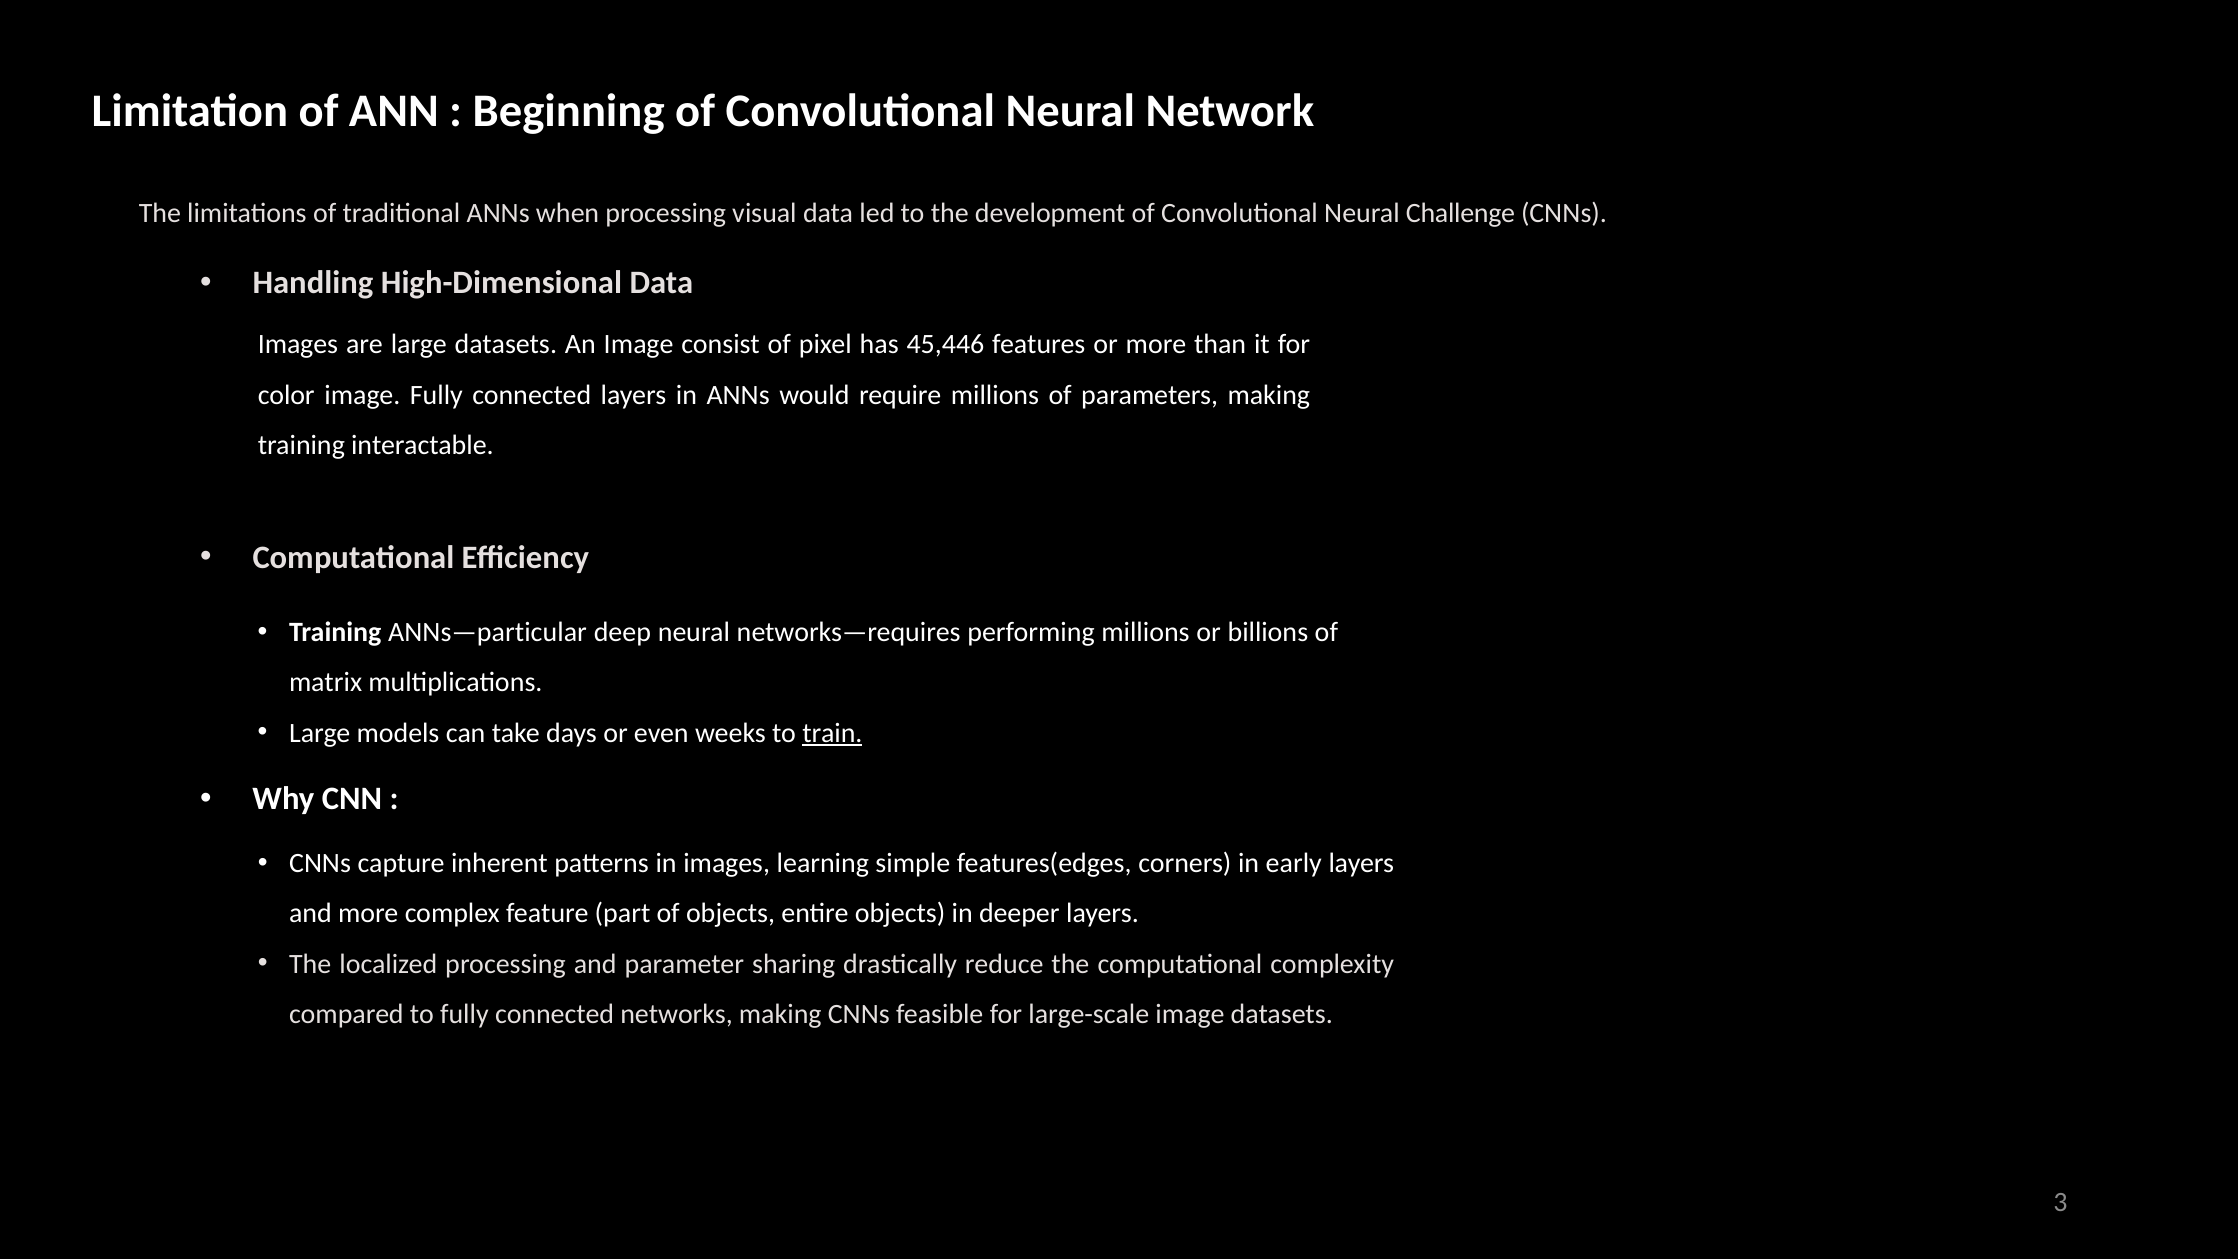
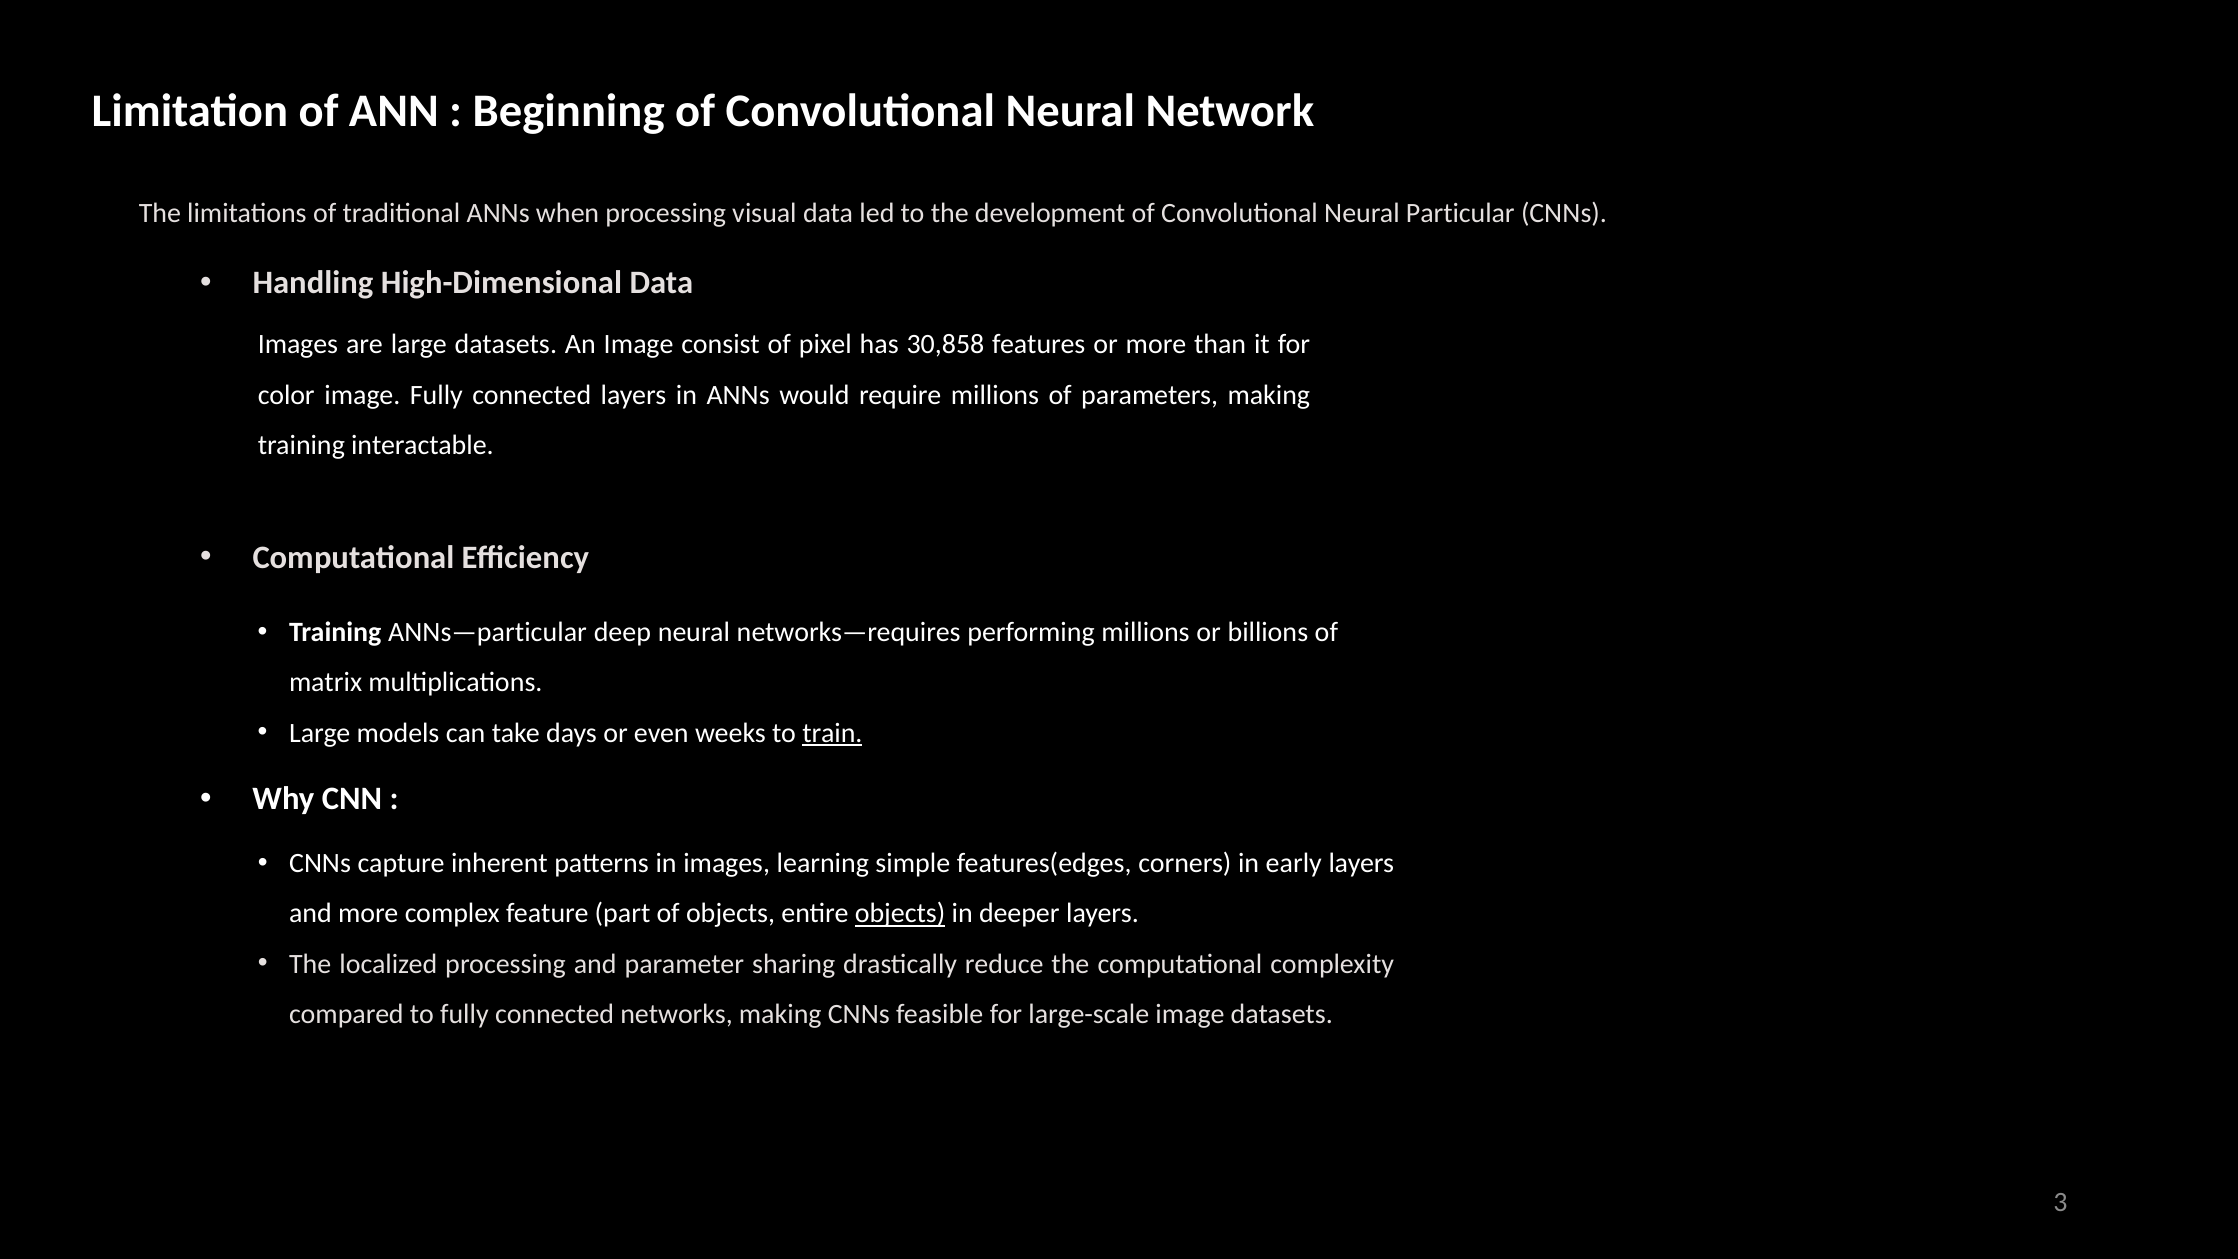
Challenge: Challenge -> Particular (1460, 213)
45,446: 45,446 -> 30,858 (945, 345)
objects underline: none -> present (900, 914)
